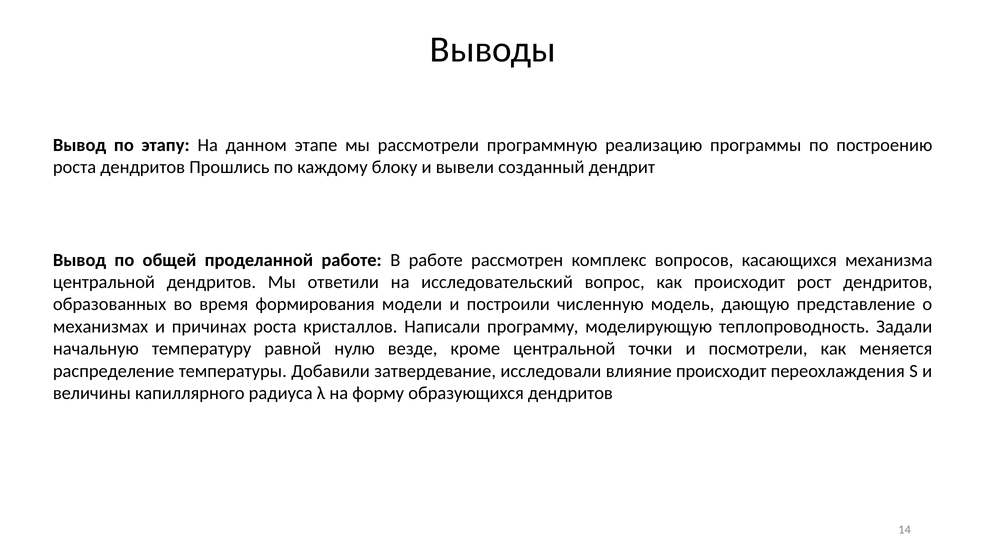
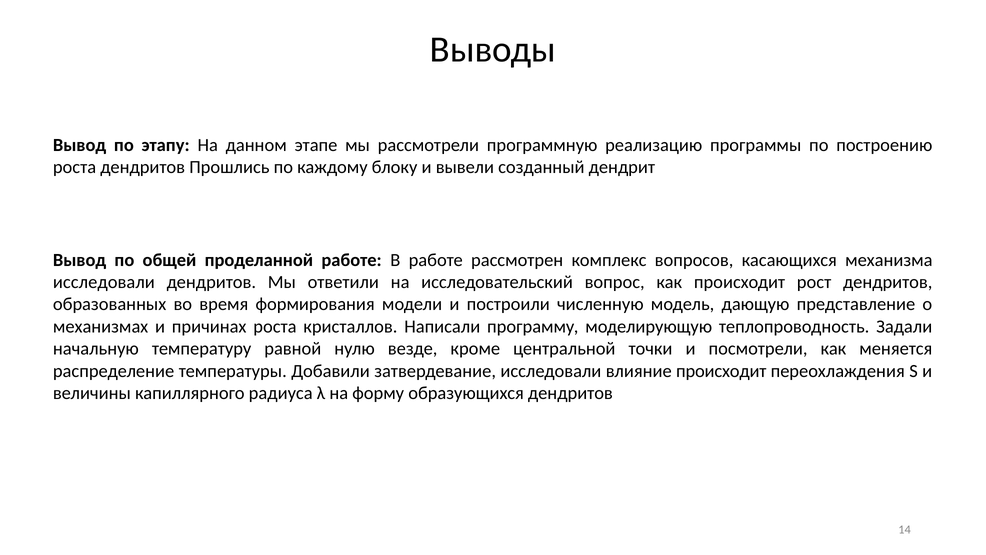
центральной: центральной -> исследовали (104, 282)
